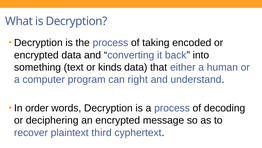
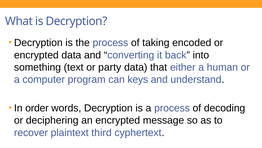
kinds: kinds -> party (110, 67)
right: right -> keys (138, 79)
